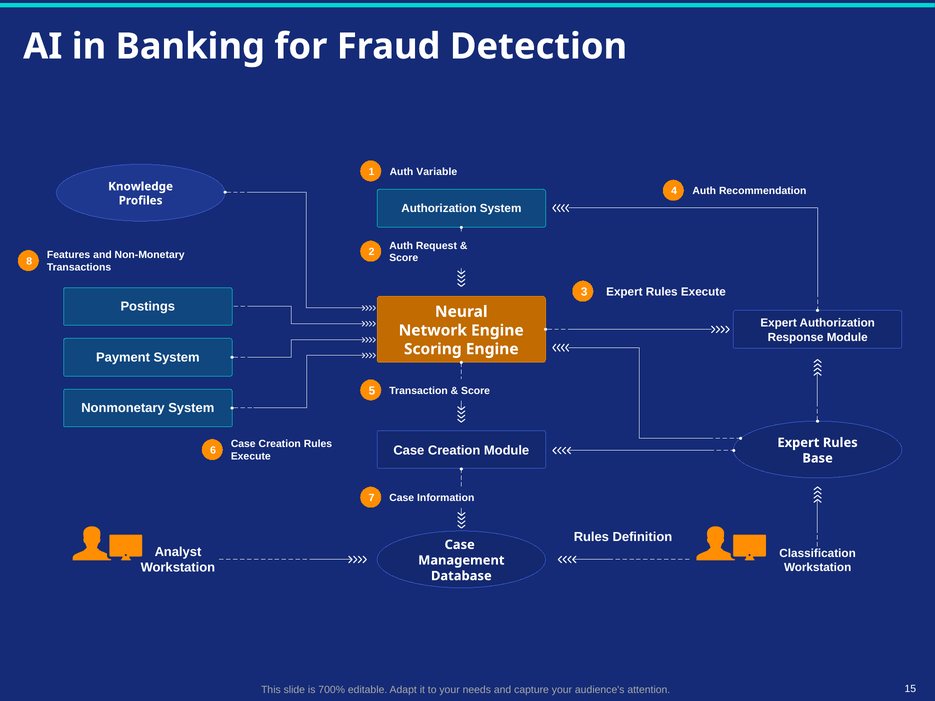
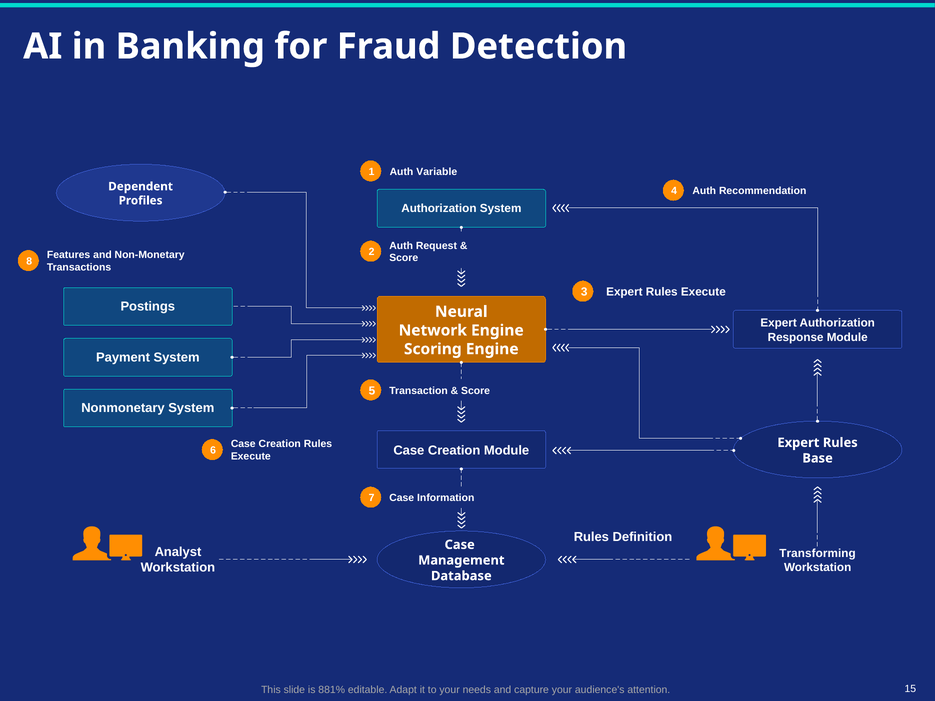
Knowledge: Knowledge -> Dependent (141, 187)
Classification: Classification -> Transforming (818, 553)
700%: 700% -> 881% (332, 690)
